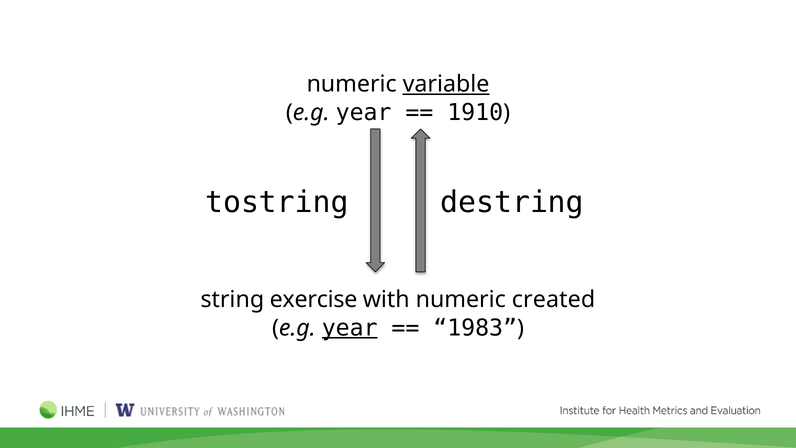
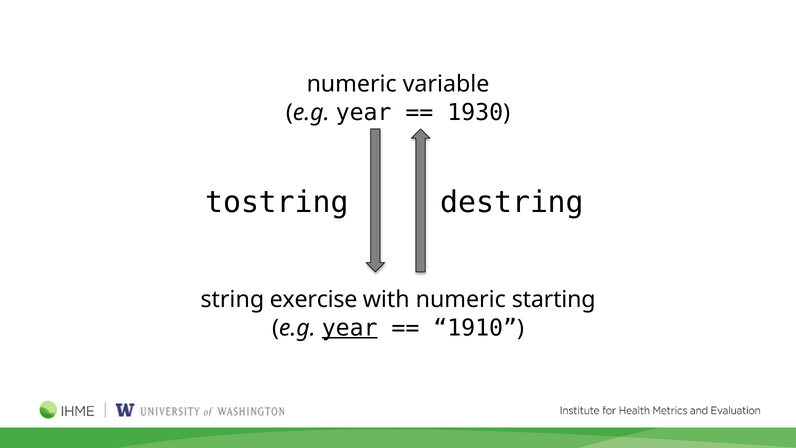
variable underline: present -> none (446, 84)
1910: 1910 -> 1930 (475, 112)
created: created -> starting (554, 299)
1983: 1983 -> 1910 (475, 328)
